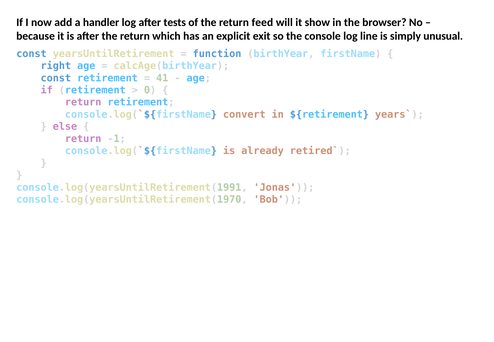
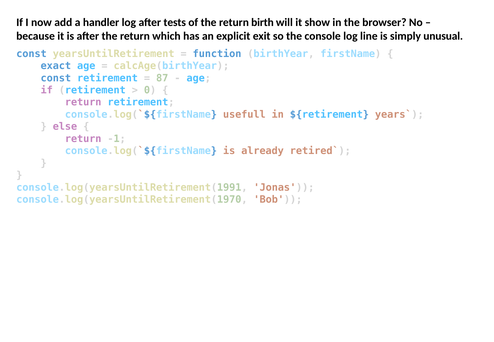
feed: feed -> birth (262, 22)
right: right -> exact (56, 66)
41: 41 -> 87 (162, 78)
convert: convert -> usefull (244, 114)
